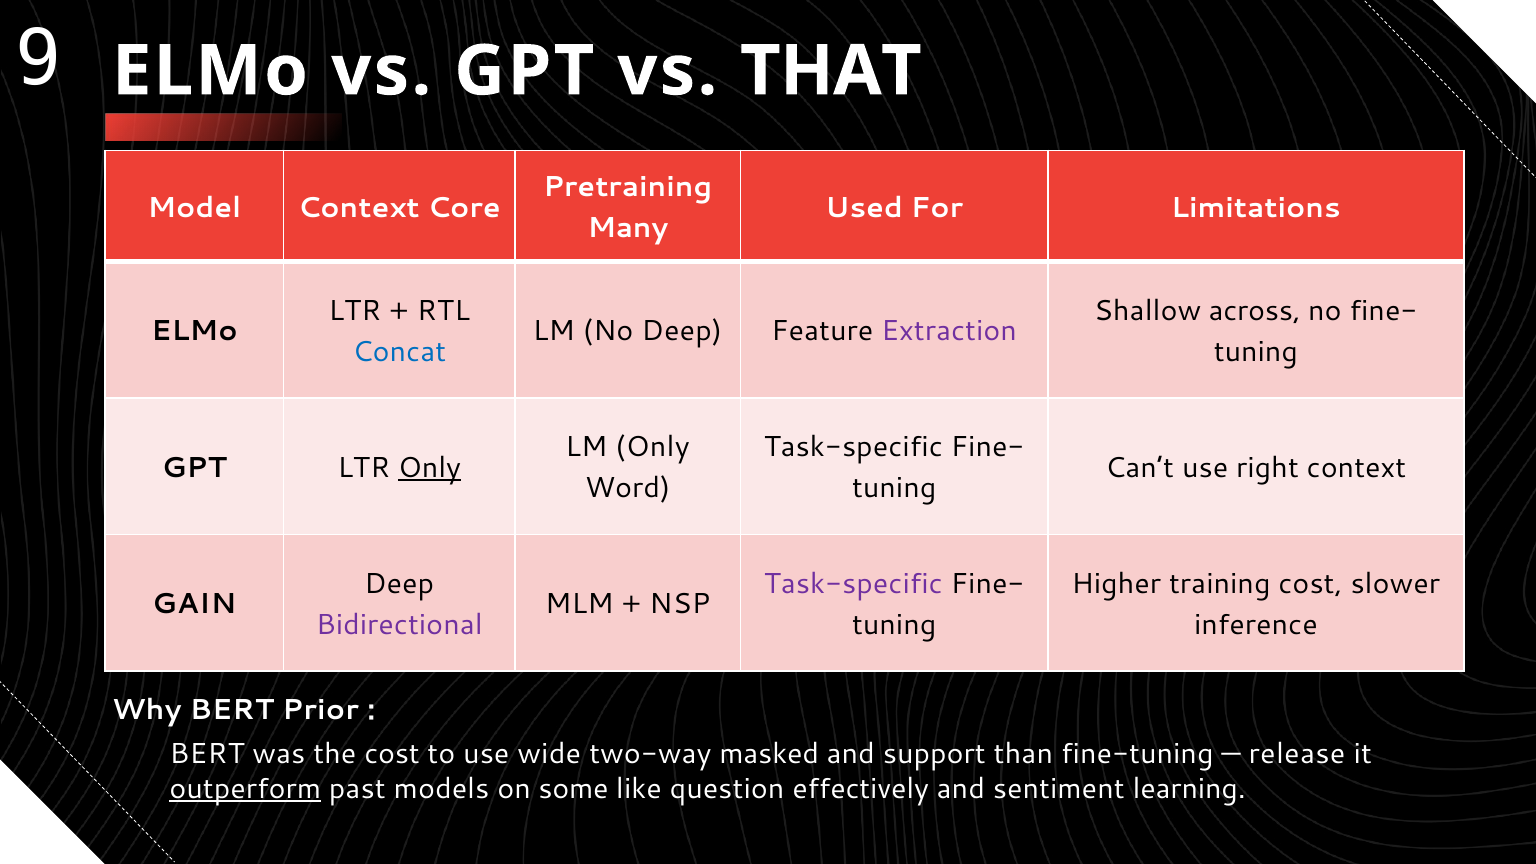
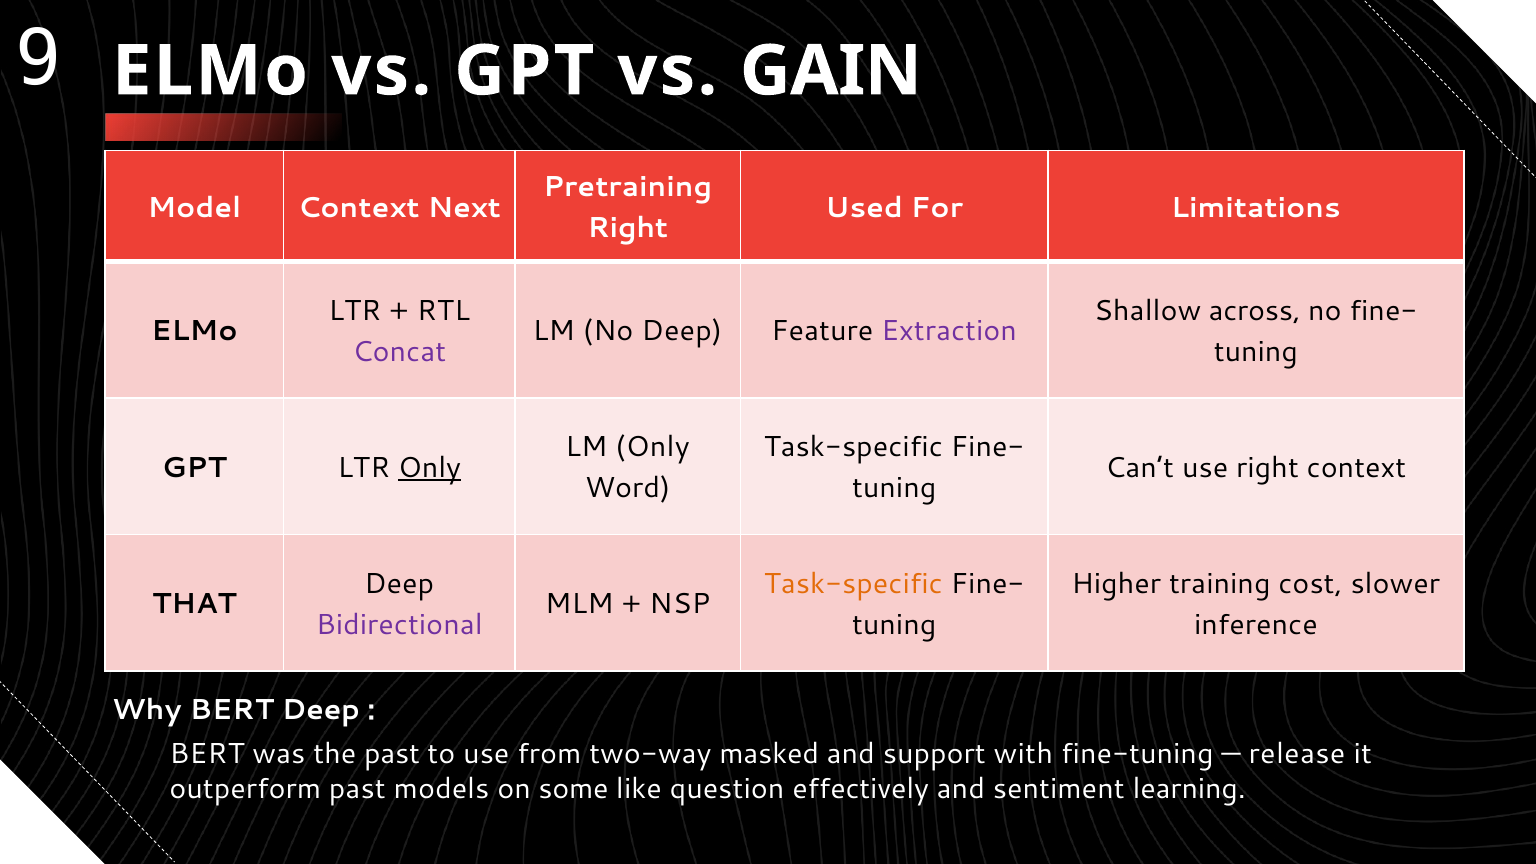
THAT: THAT -> GAIN (831, 71)
Core: Core -> Next (464, 208)
Many: Many -> Right (628, 228)
Concat colour: blue -> purple (399, 352)
Task-specific colour: purple -> orange (853, 584)
GAIN: GAIN -> THAT (194, 604)
BERT Prior: Prior -> Deep (321, 710)
the cost: cost -> past (392, 754)
wide: wide -> from (549, 754)
than: than -> with (1023, 754)
outperform underline: present -> none (245, 788)
